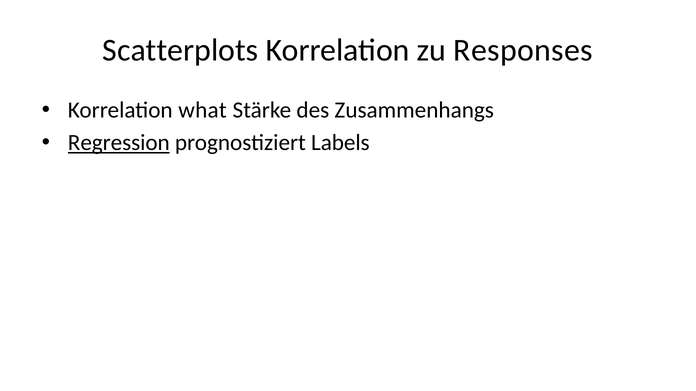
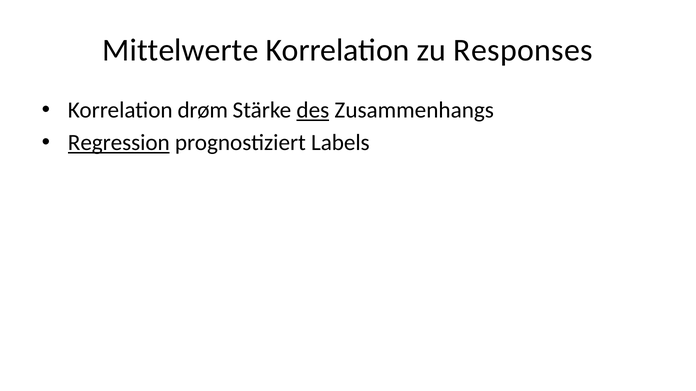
Scatterplots: Scatterplots -> Mittelwerte (180, 50)
what: what -> drøm (203, 110)
des underline: none -> present (313, 110)
